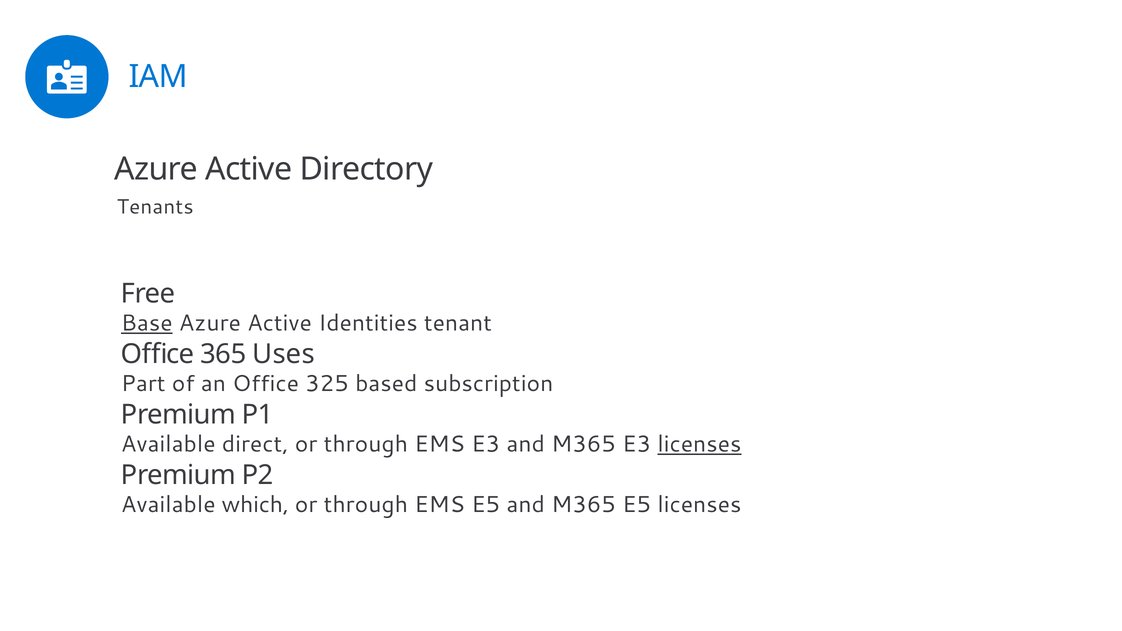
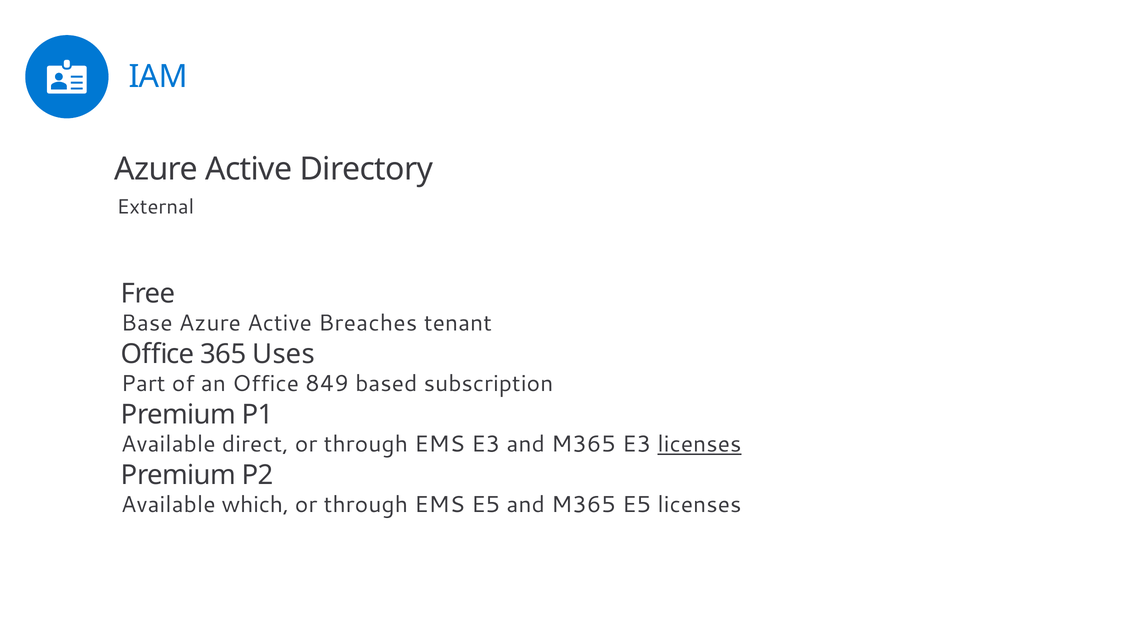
Tenants: Tenants -> External (155, 207)
Base underline: present -> none (147, 323)
Identities: Identities -> Breaches (368, 323)
325: 325 -> 849 (327, 384)
